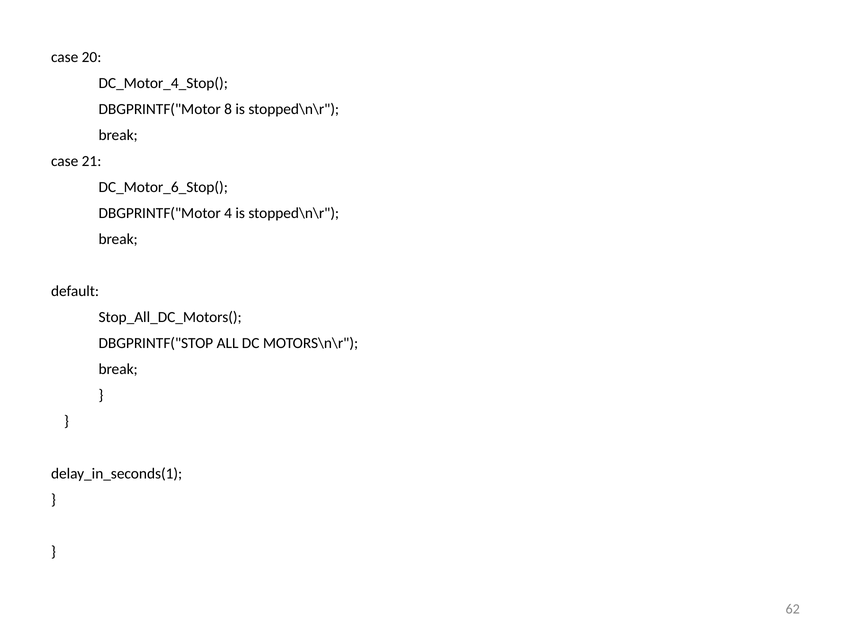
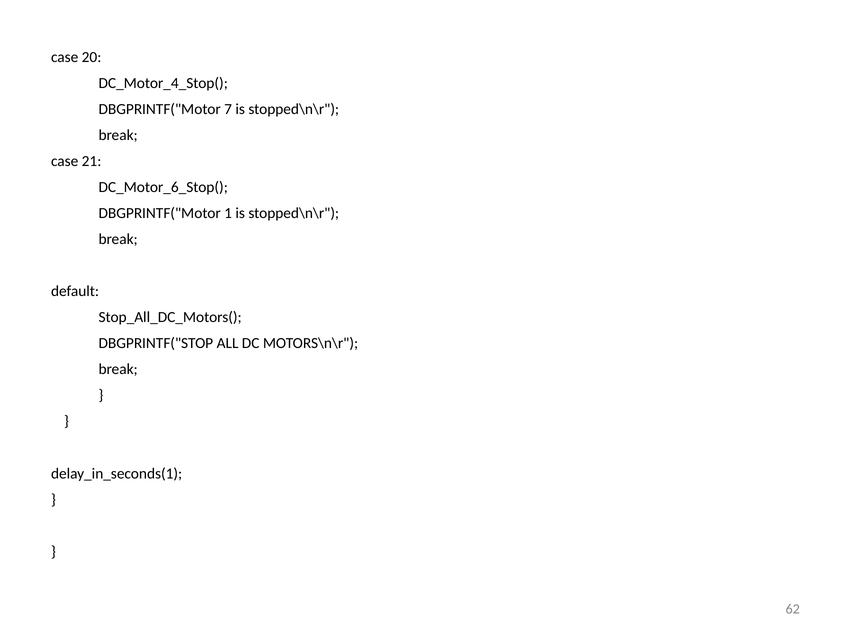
8: 8 -> 7 (228, 109)
4: 4 -> 1 (228, 213)
